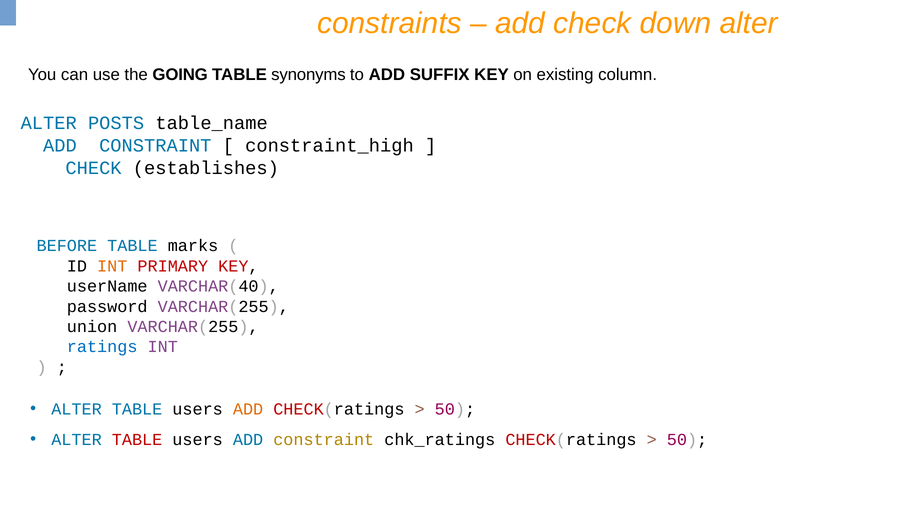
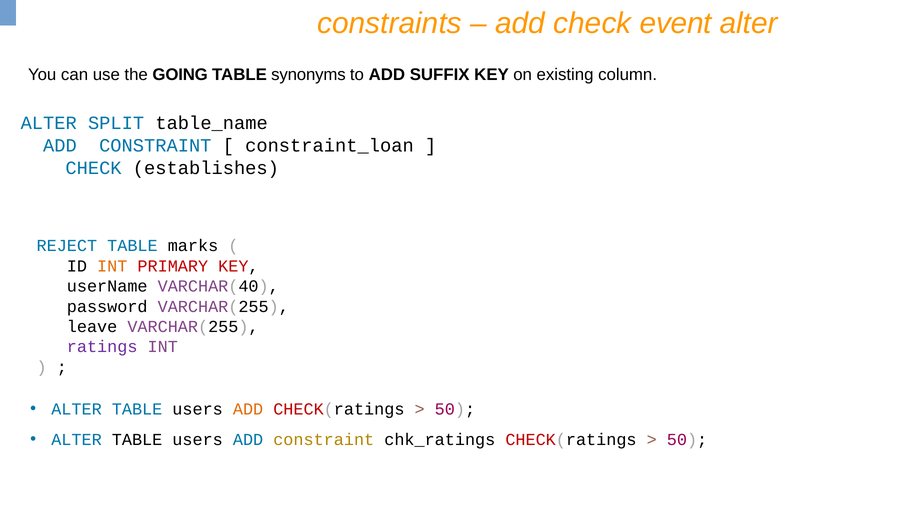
down: down -> event (676, 23)
POSTS: POSTS -> SPLIT (116, 123)
constraint_high: constraint_high -> constraint_loan (329, 146)
BEFORE: BEFORE -> REJECT (67, 246)
union: union -> leave (92, 326)
ratings colour: blue -> purple (102, 347)
TABLE colour: red -> black (137, 439)
